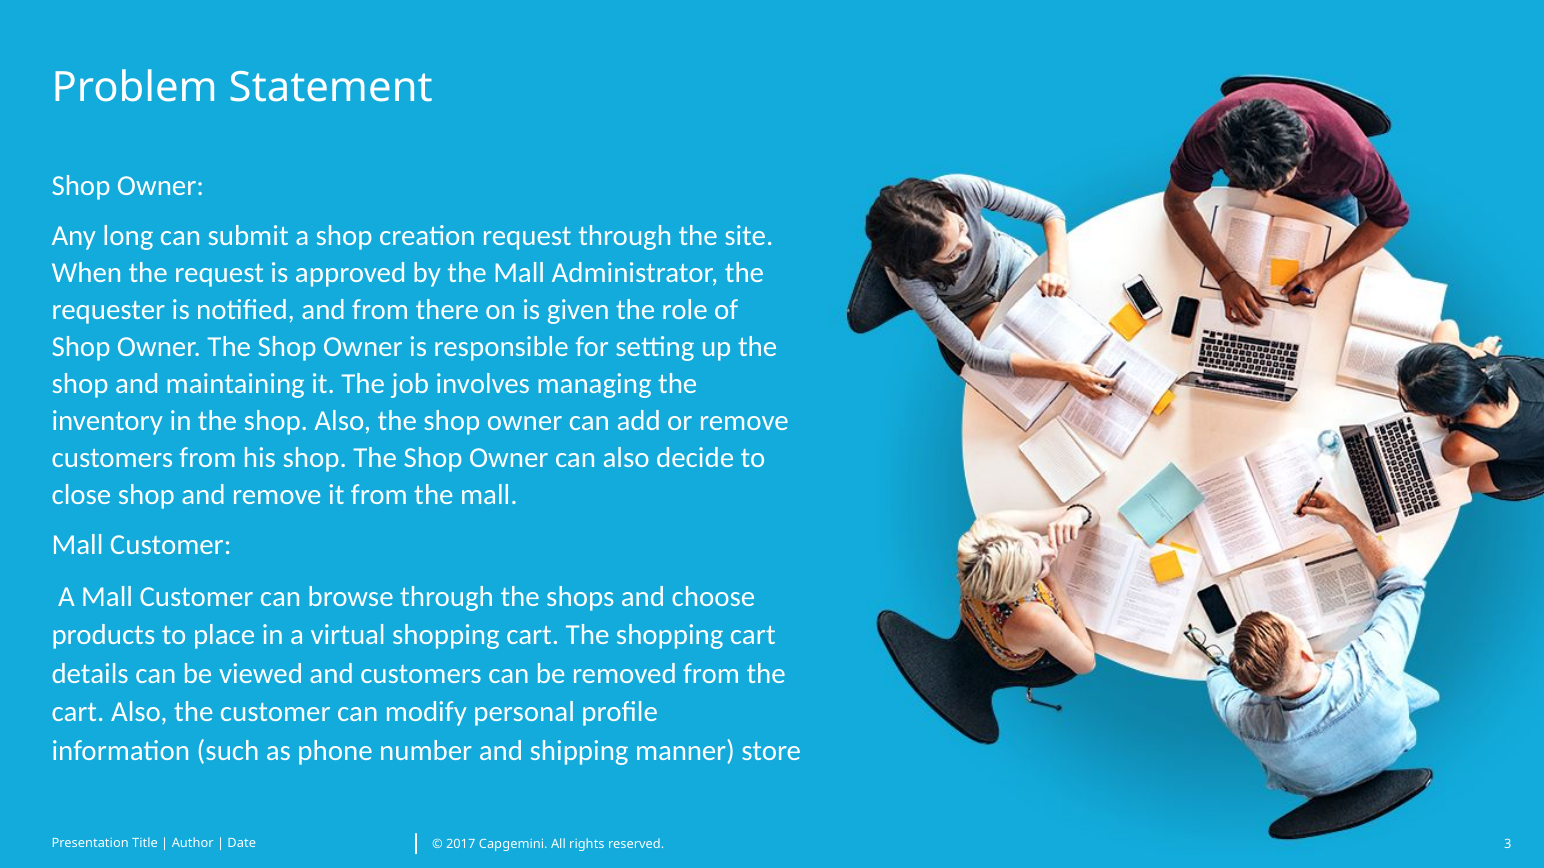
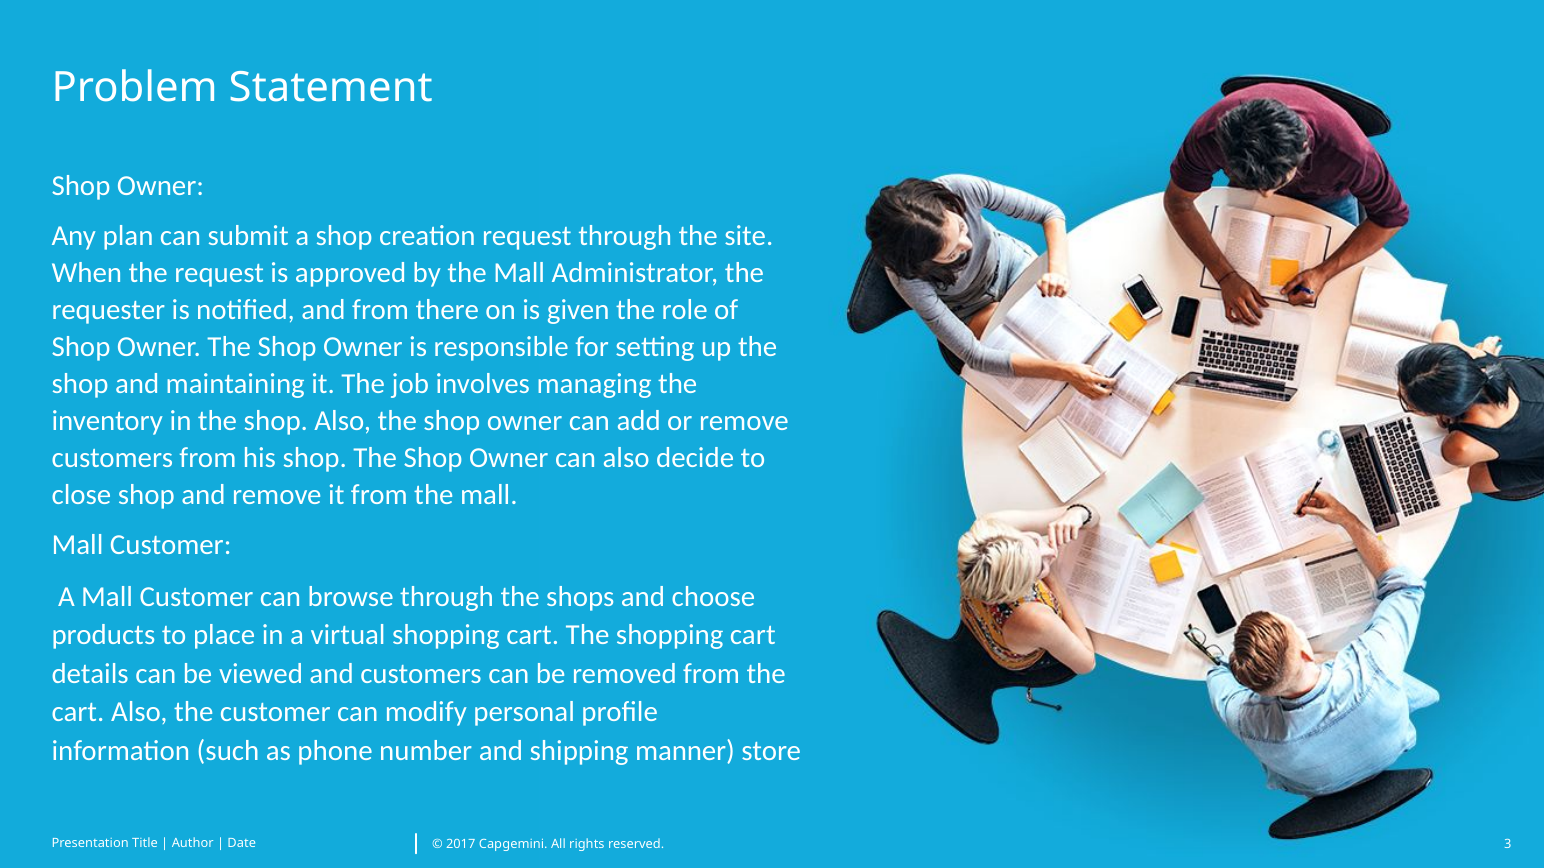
long: long -> plan (128, 236)
